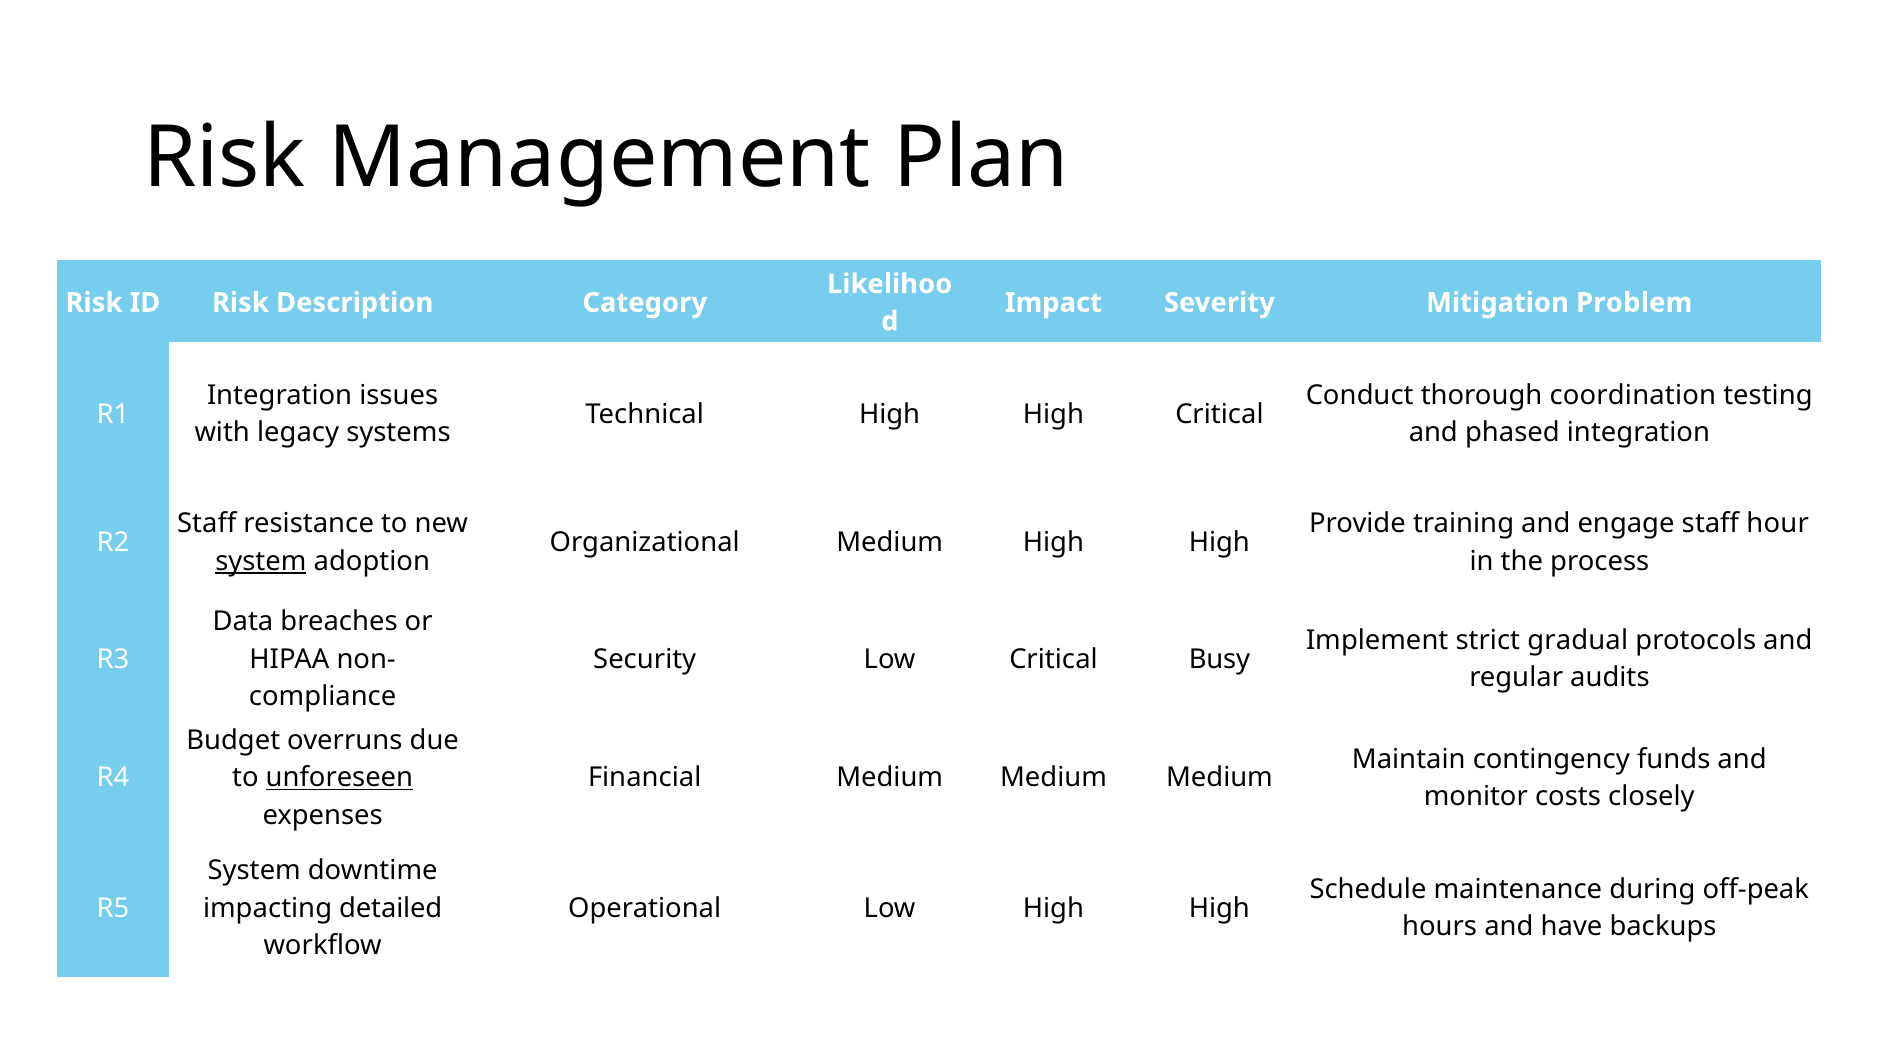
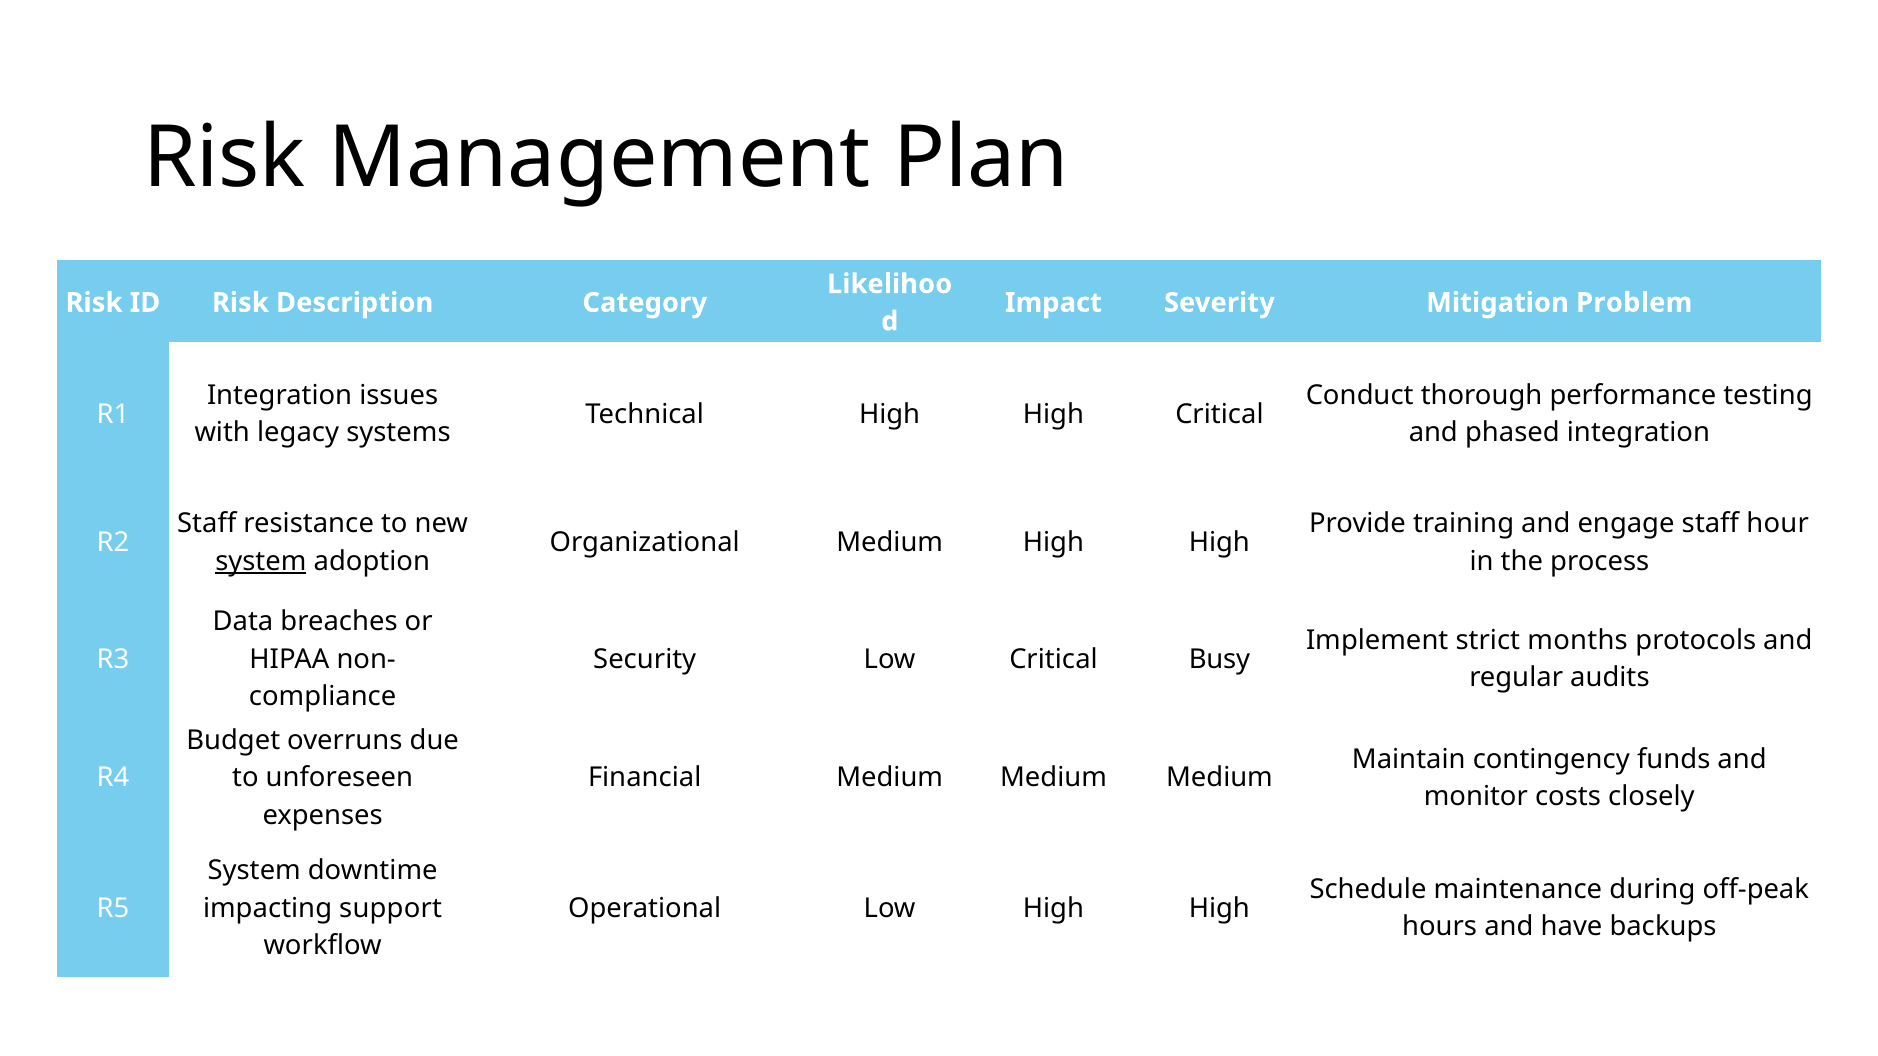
coordination: coordination -> performance (1633, 396)
gradual: gradual -> months (1578, 641)
unforeseen underline: present -> none (339, 778)
detailed: detailed -> support (391, 908)
